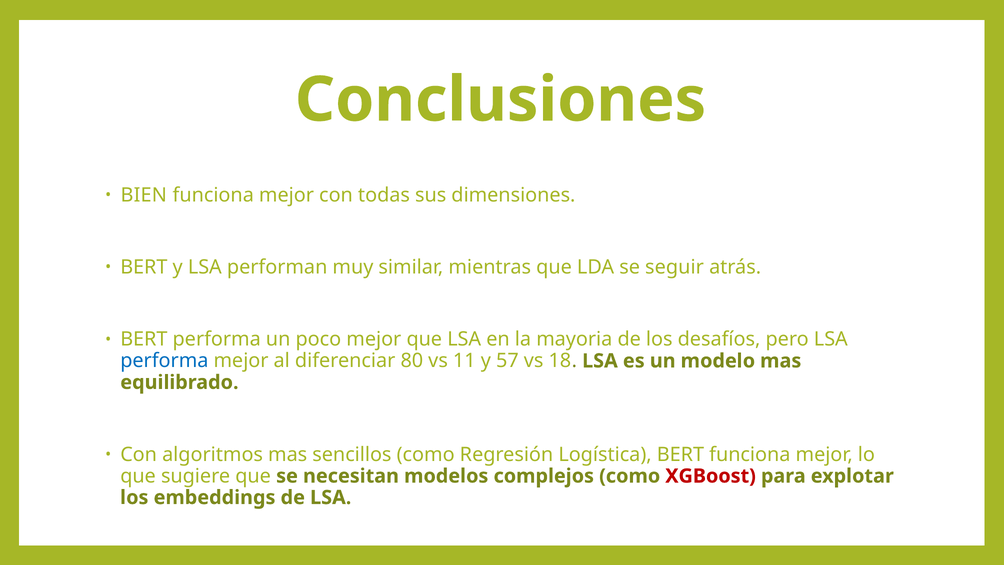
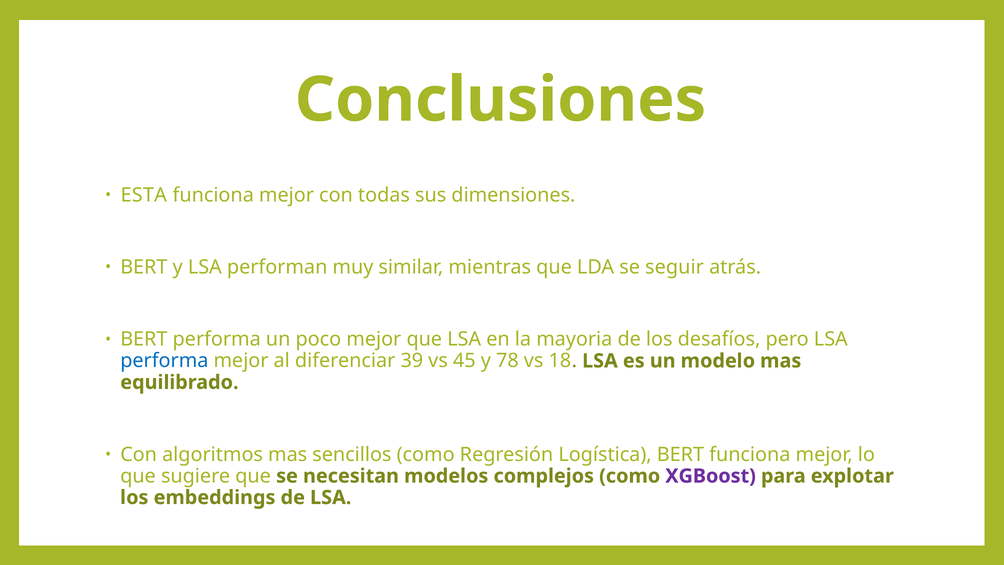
BIEN: BIEN -> ESTA (144, 195)
80: 80 -> 39 (412, 361)
11: 11 -> 45 (464, 361)
57: 57 -> 78 (507, 361)
XGBoost colour: red -> purple (711, 476)
